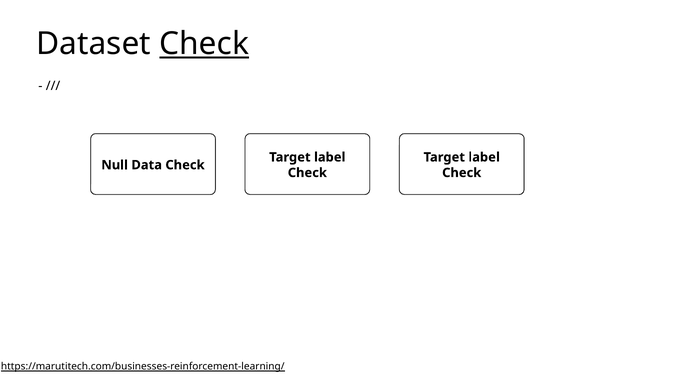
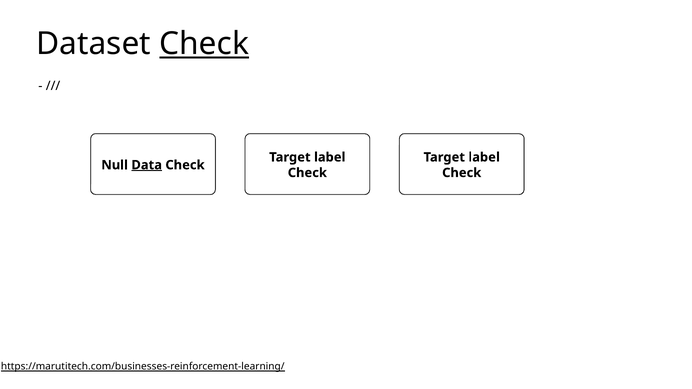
Data underline: none -> present (147, 165)
